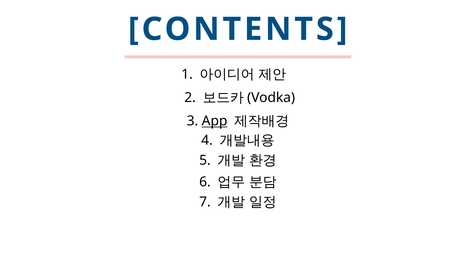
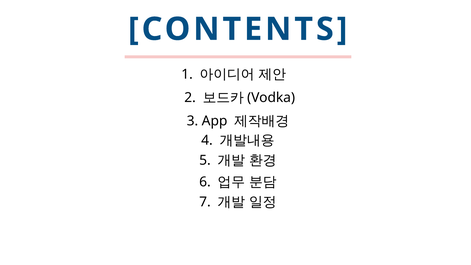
App underline: present -> none (215, 121)
